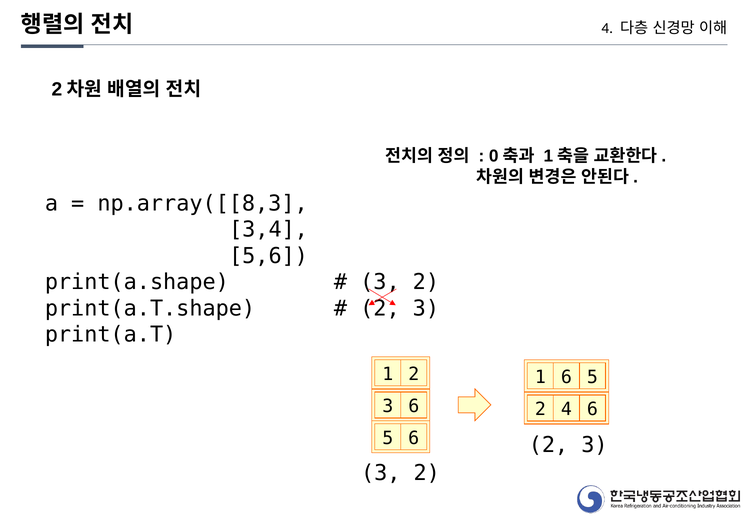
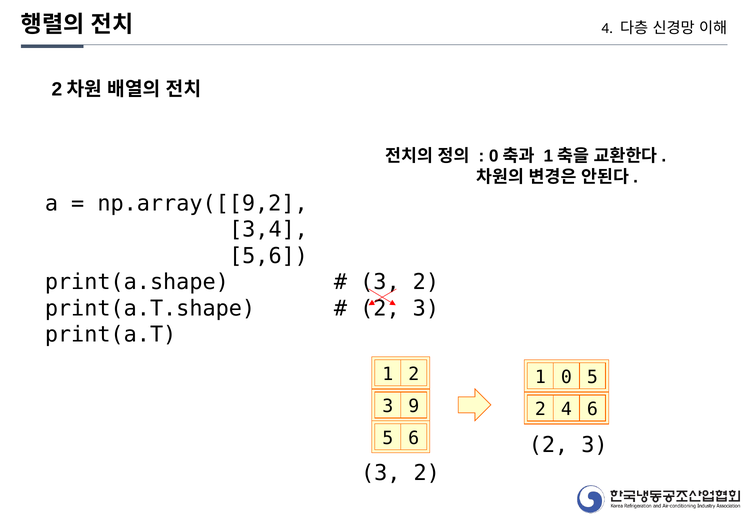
np.array([[8,3: np.array([[8,3 -> np.array([[9,2 (203, 203)
1 6: 6 -> 0 (566, 377)
3 6: 6 -> 9 (414, 406)
